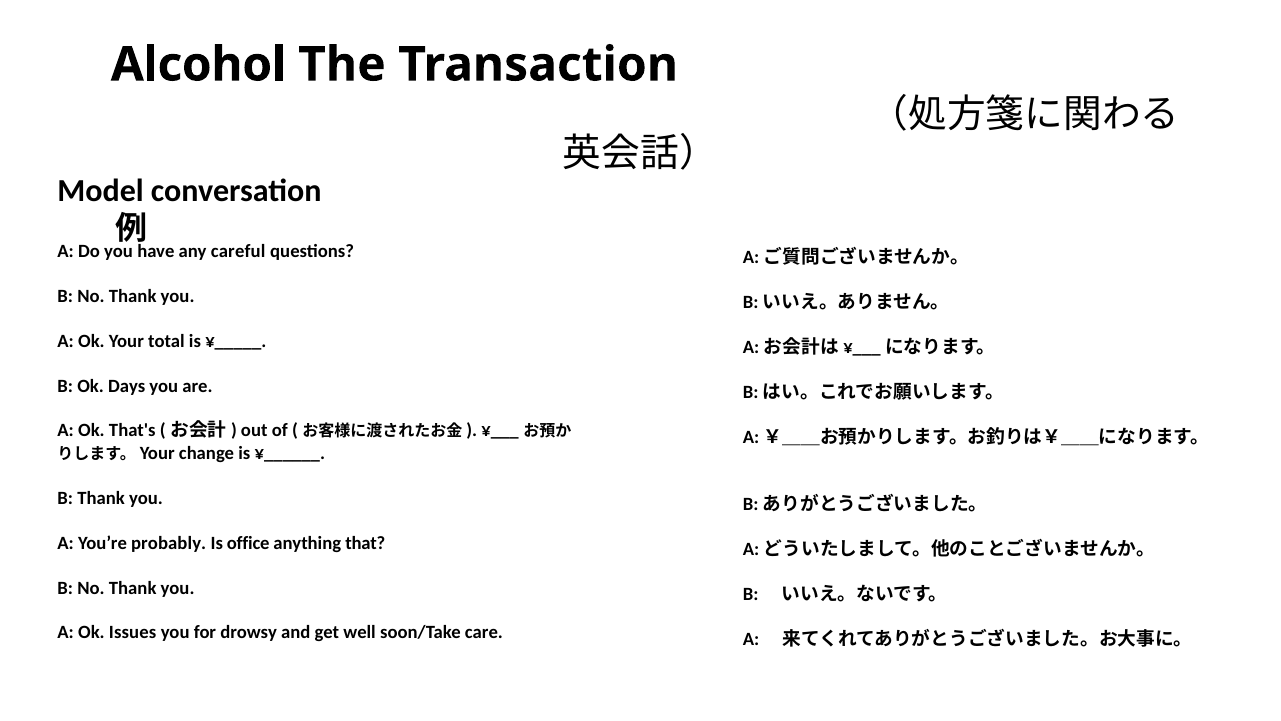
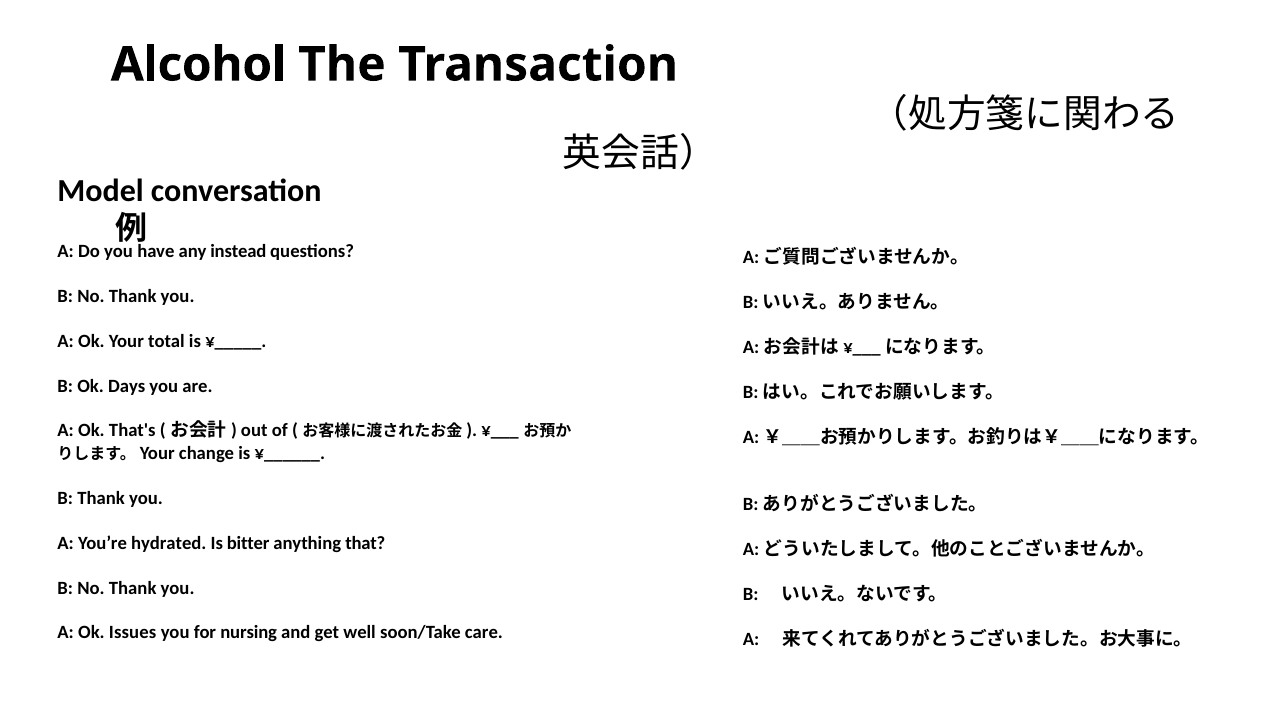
careful: careful -> instead (238, 251)
probably: probably -> hydrated (169, 543)
office: office -> bitter (248, 543)
drowsy: drowsy -> nursing (249, 632)
